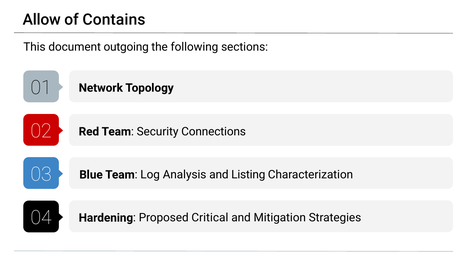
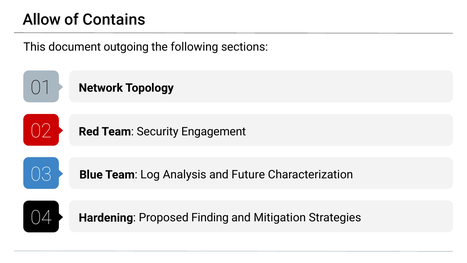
Connections: Connections -> Engagement (214, 131)
Listing: Listing -> Future (248, 174)
Critical: Critical -> Finding (210, 217)
